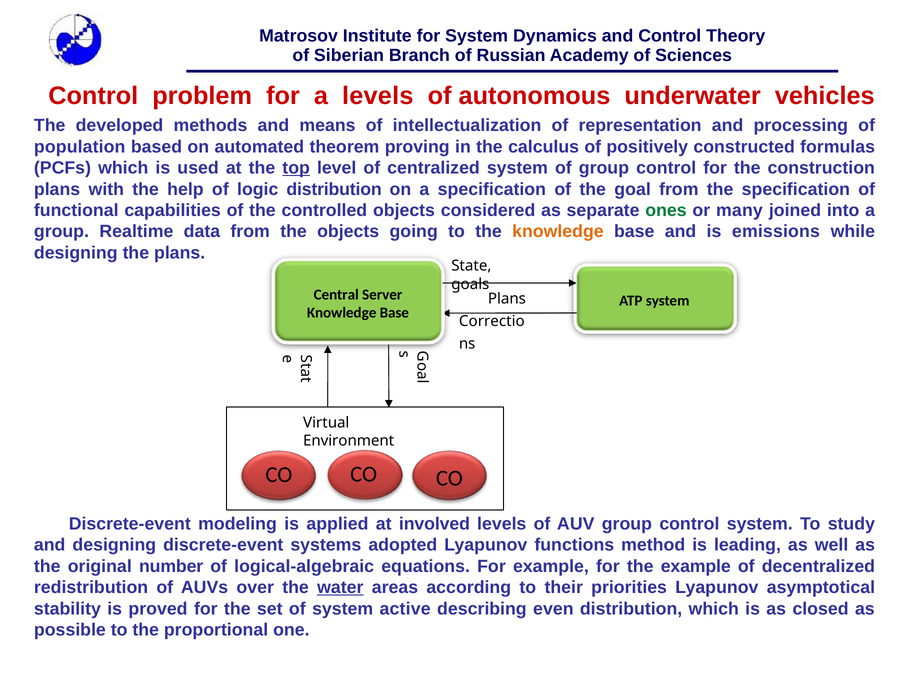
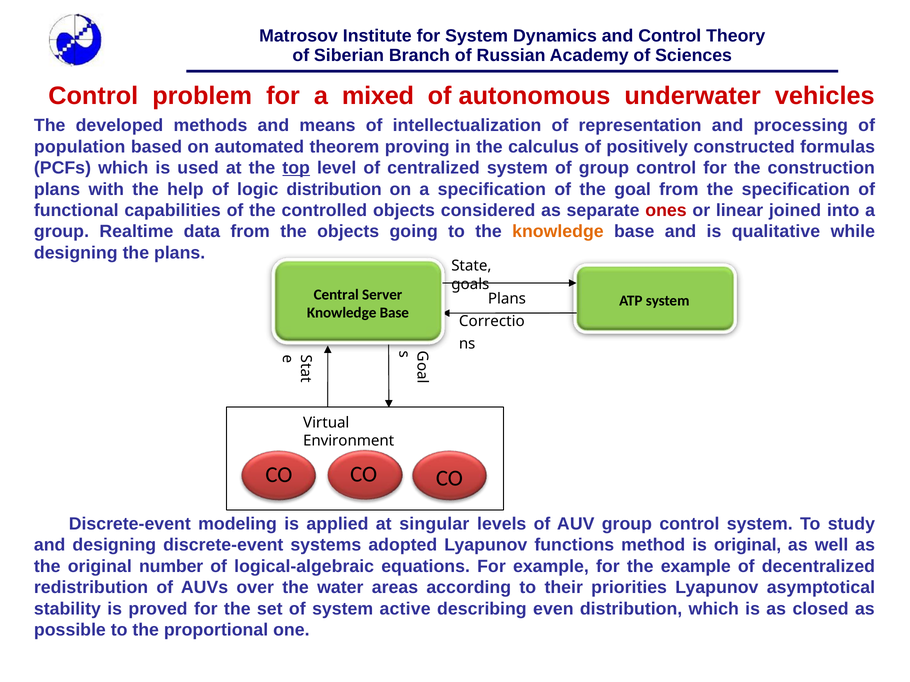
a levels: levels -> mixed (378, 96)
ones colour: green -> red (666, 211)
many: many -> linear (740, 211)
emissions: emissions -> qualitative (776, 232)
involved: involved -> singular (434, 524)
is leading: leading -> original (748, 545)
water underline: present -> none (340, 588)
